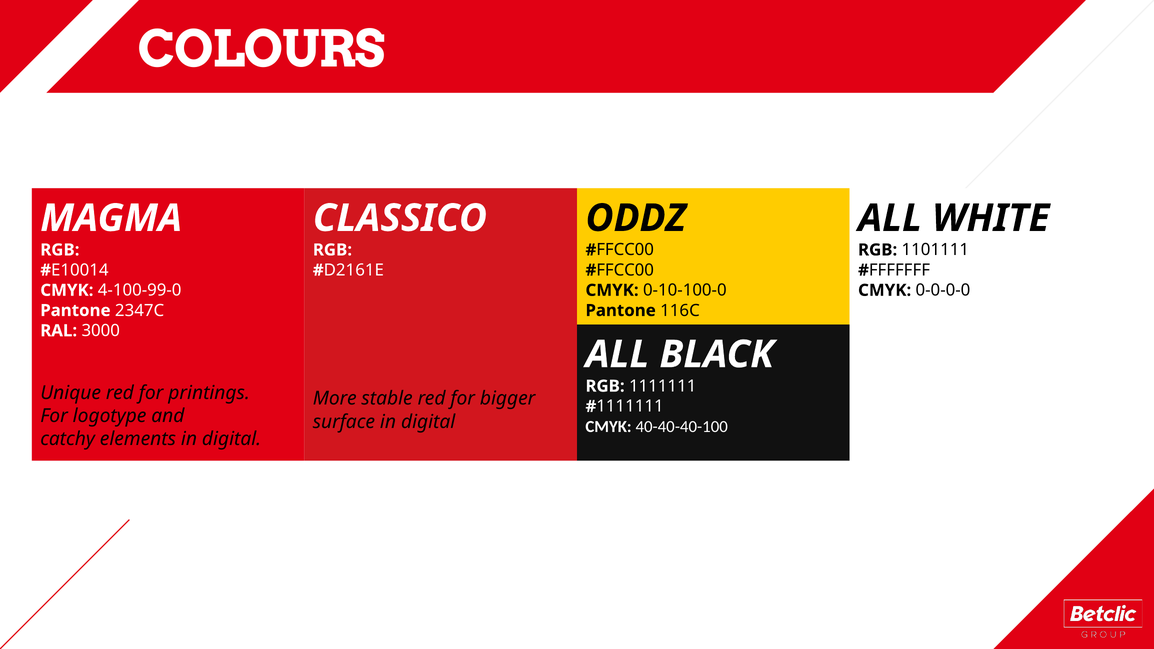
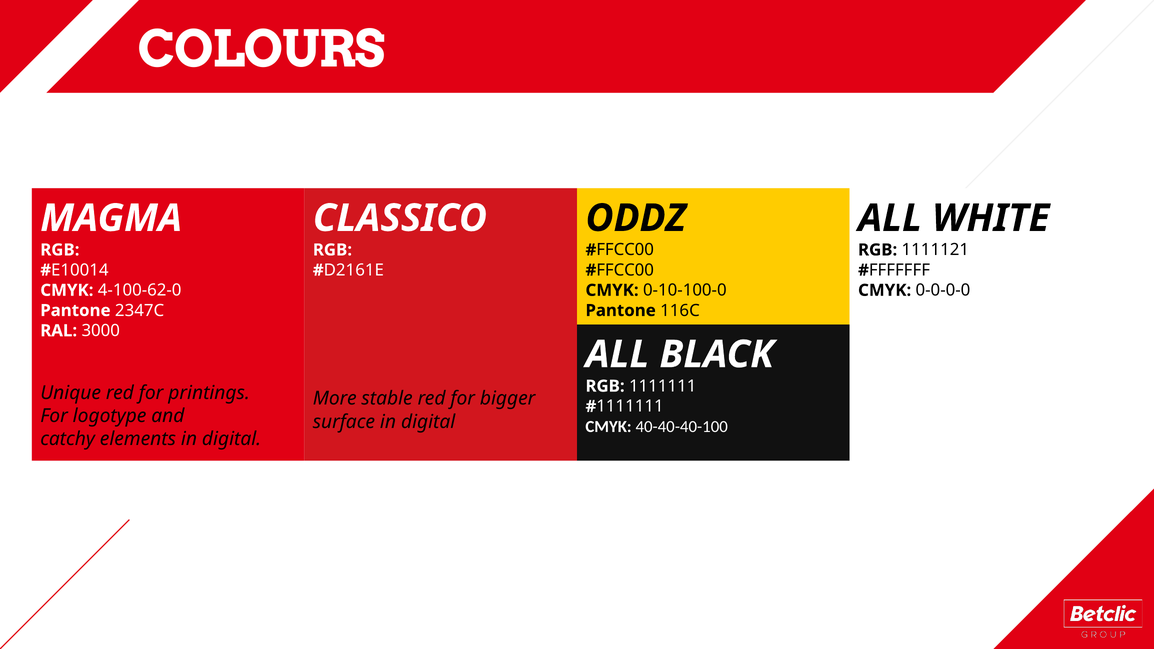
1101111: 1101111 -> 1111121 (935, 250)
4-100-99-0: 4-100-99-0 -> 4-100-62-0 (140, 290)
